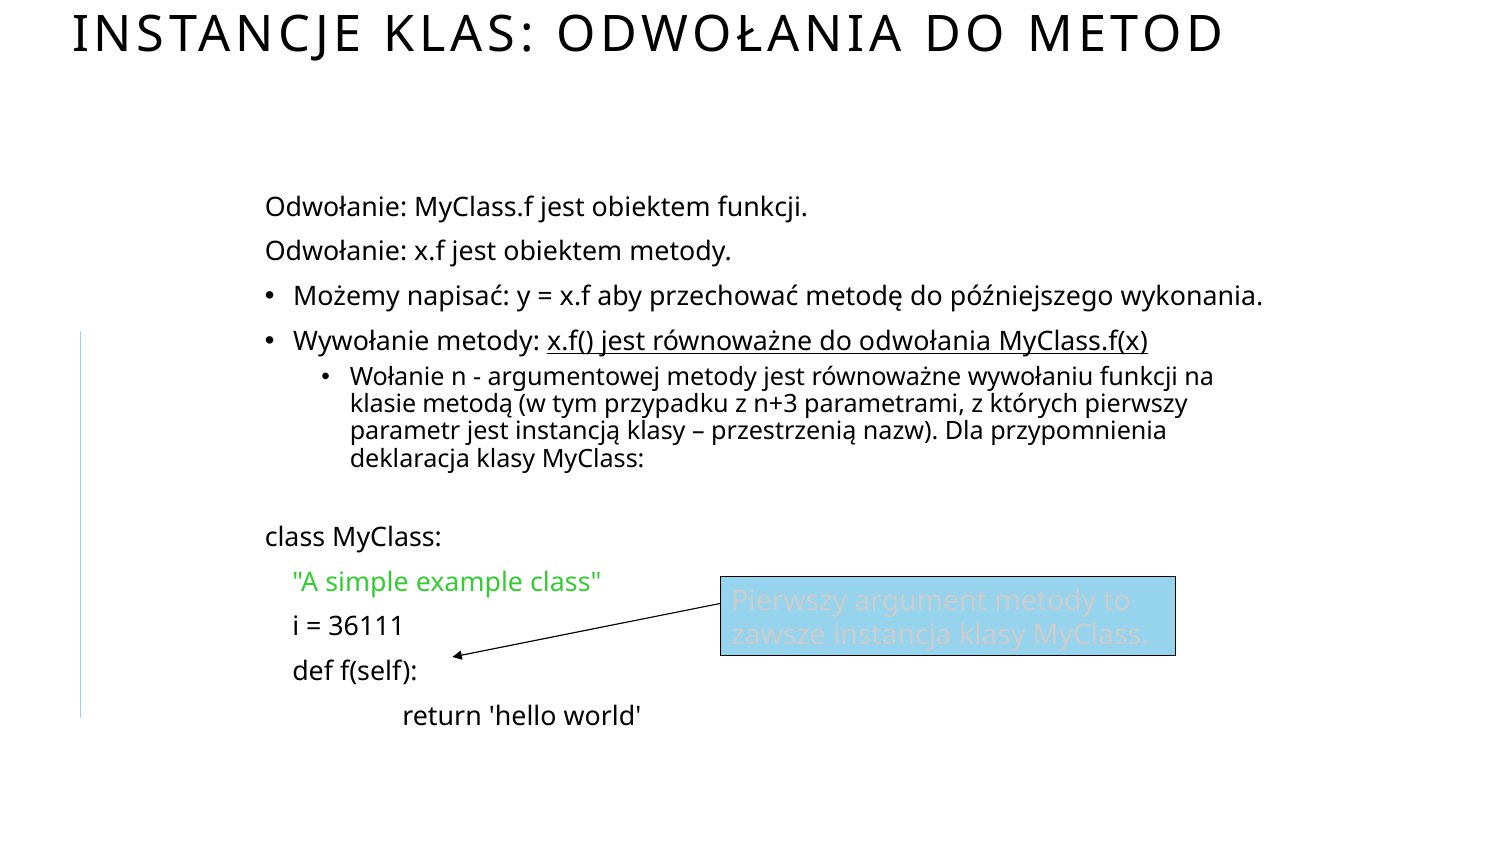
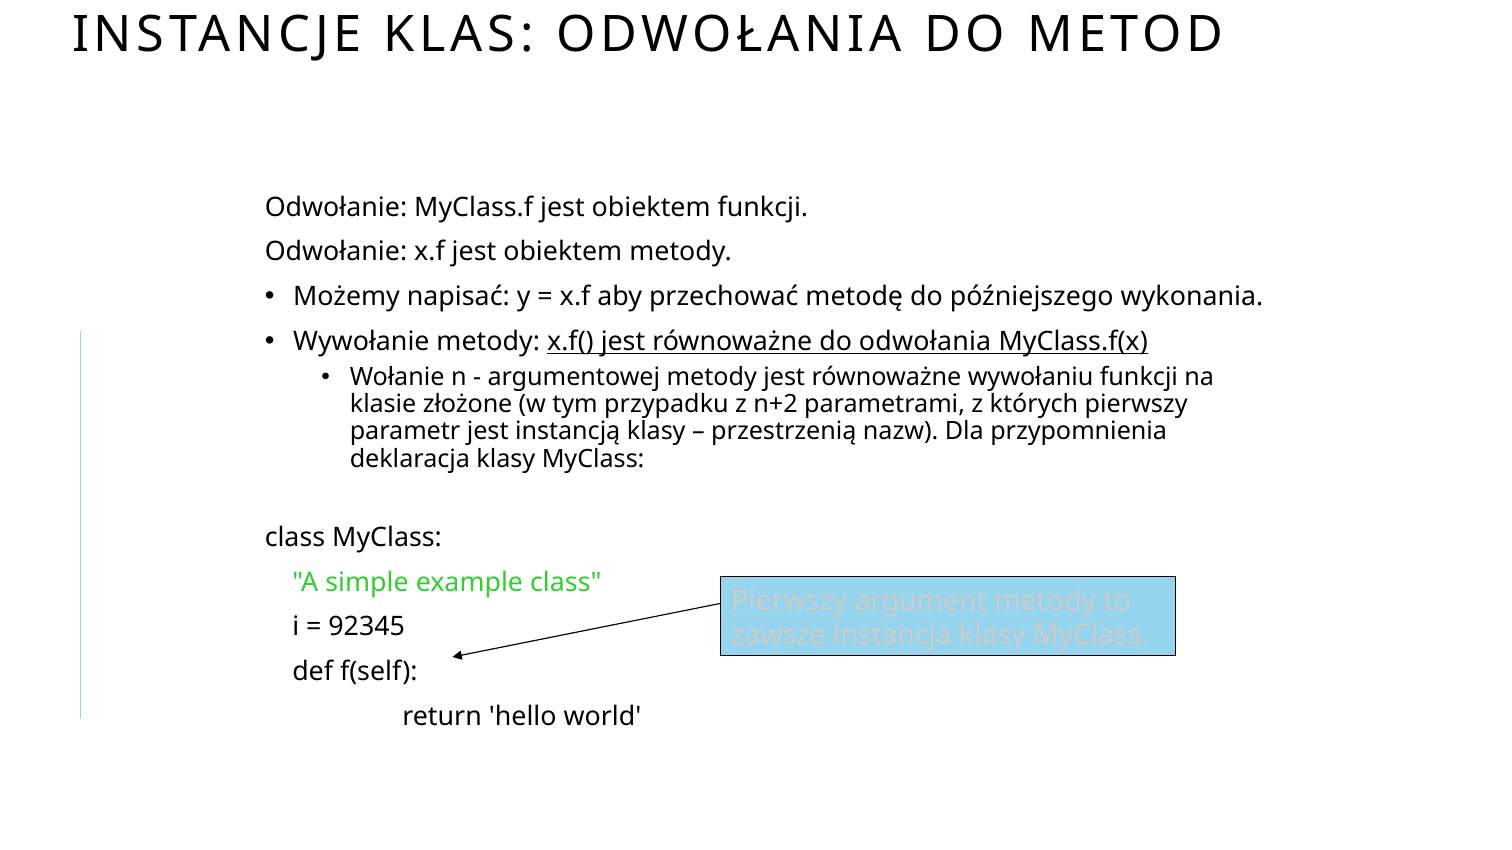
metodą: metodą -> złożone (468, 405)
n+3: n+3 -> n+2 (776, 405)
36111: 36111 -> 92345 (367, 627)
